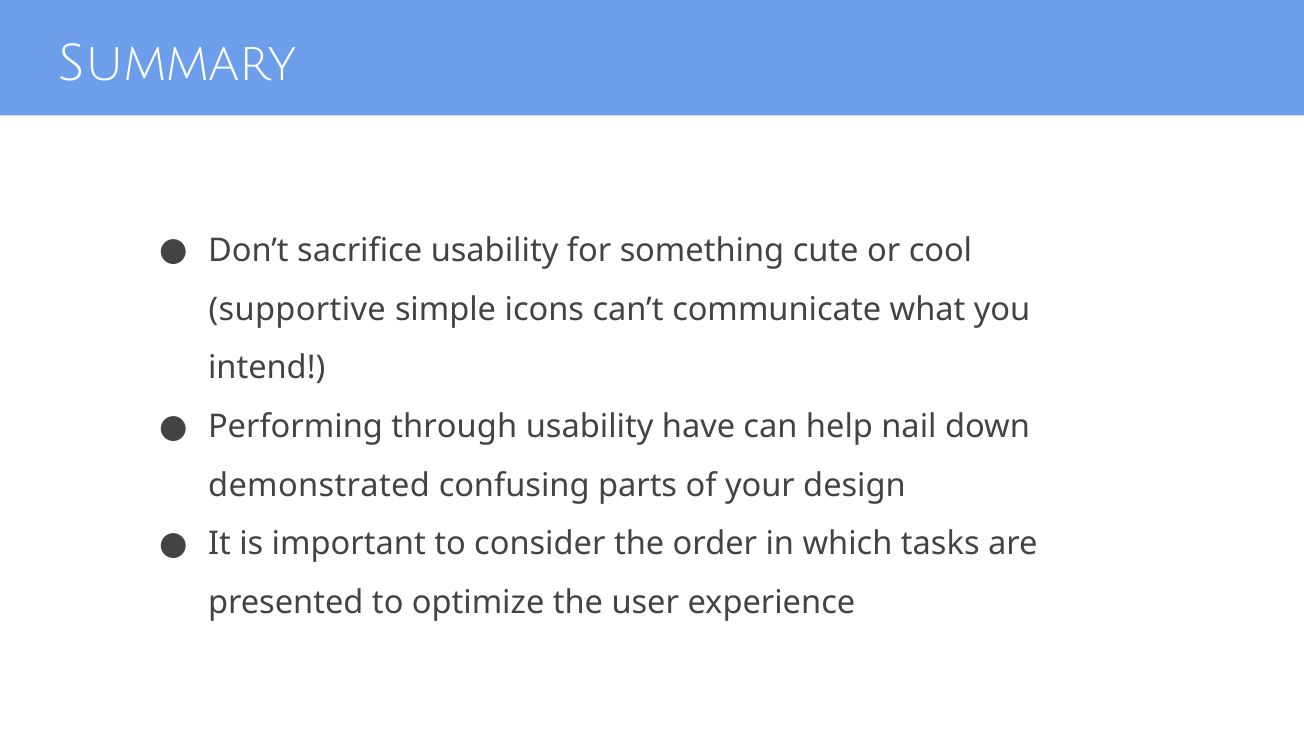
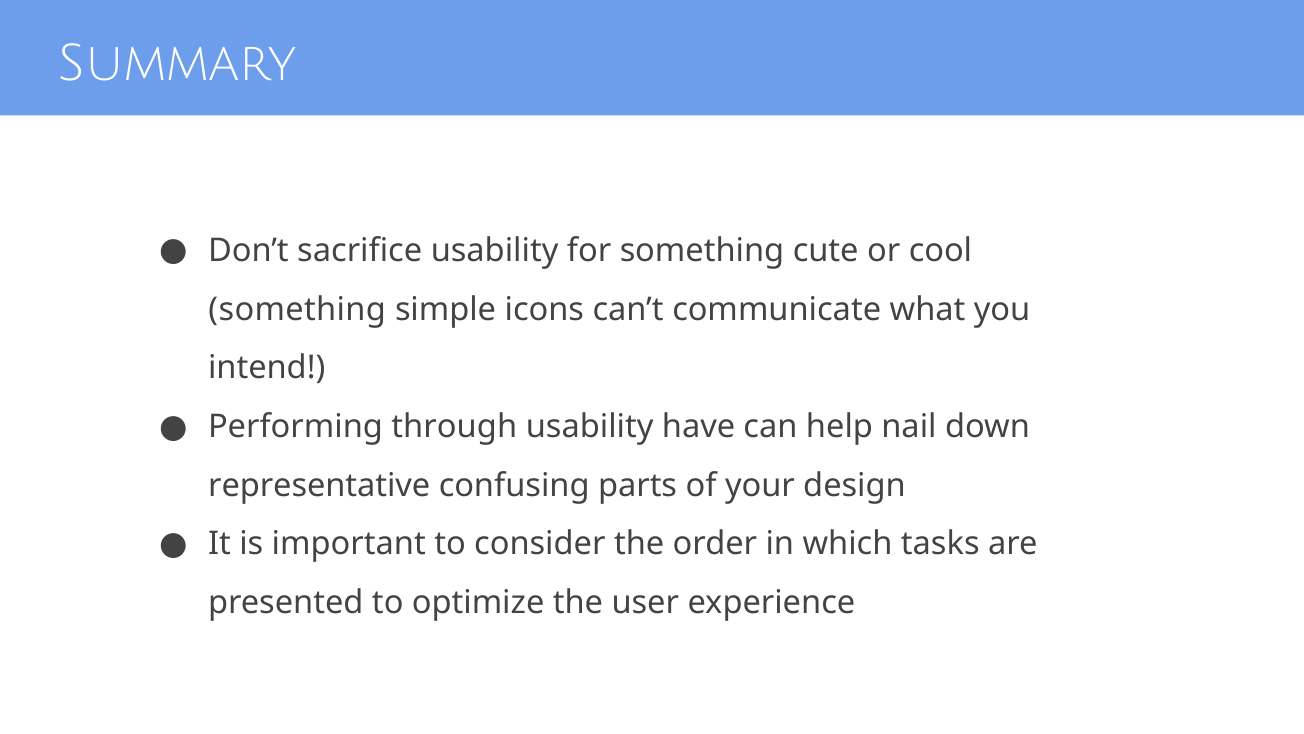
supportive: supportive -> something (297, 309)
demonstrated: demonstrated -> representative (319, 485)
